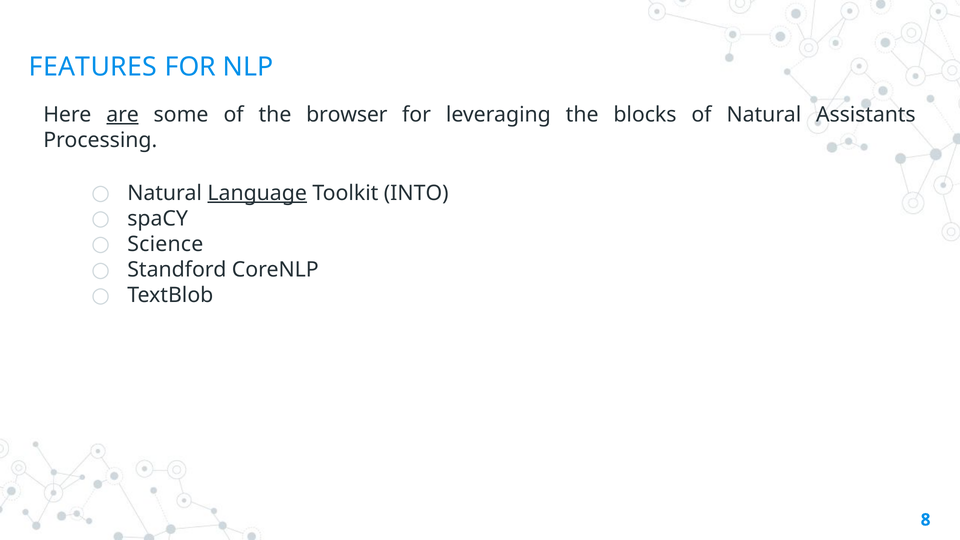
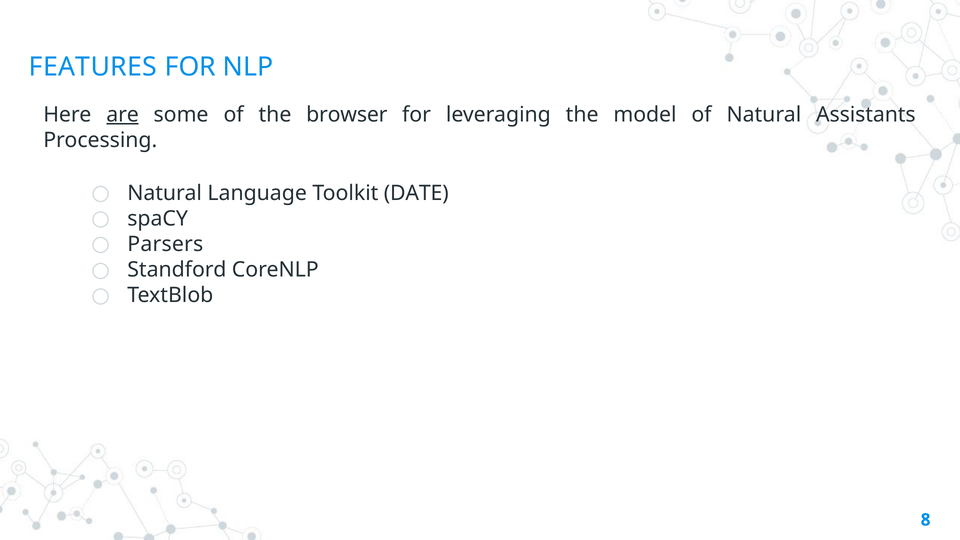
blocks: blocks -> model (645, 115)
Language underline: present -> none (257, 193)
INTO: INTO -> DATE (416, 193)
Science: Science -> Parsers (165, 244)
